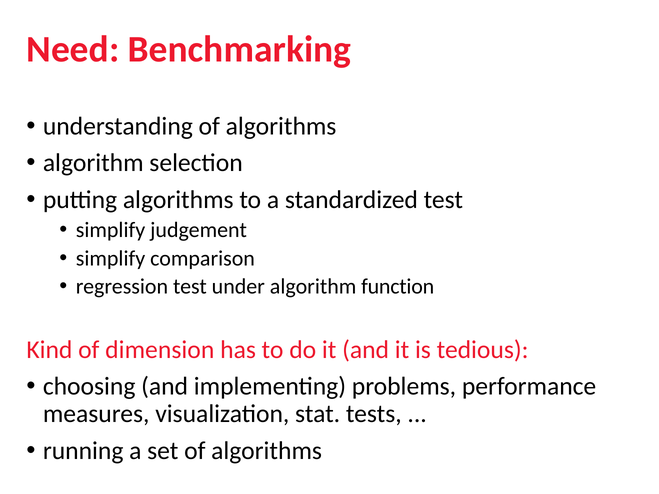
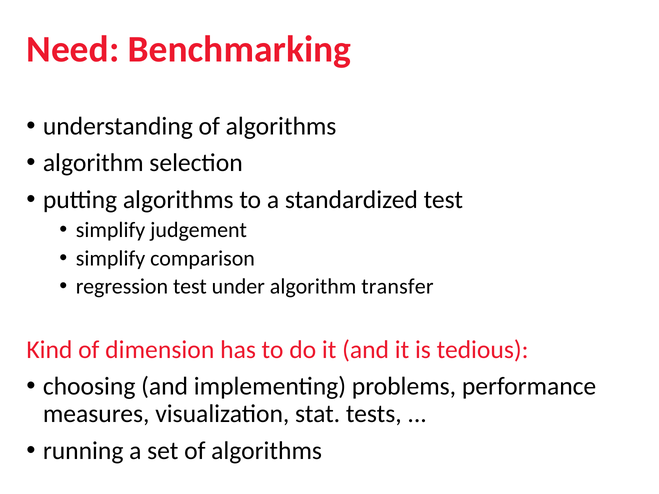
function: function -> transfer (397, 287)
